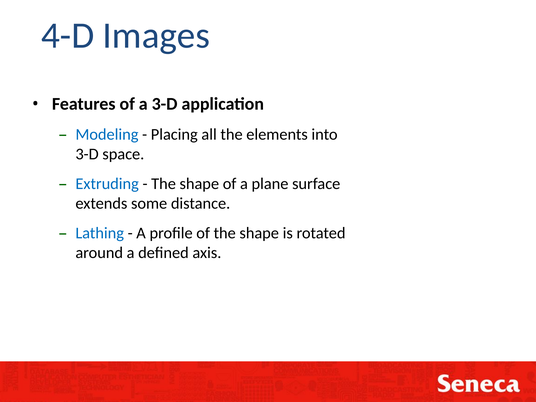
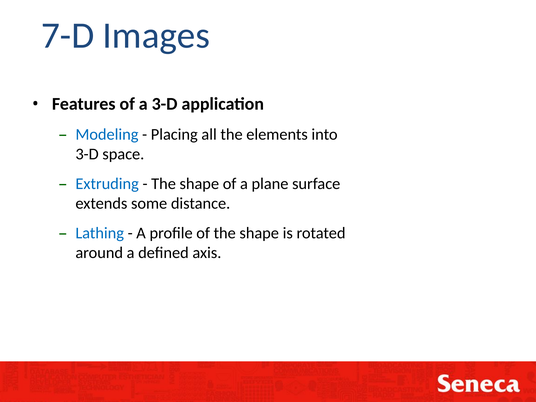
4-D: 4-D -> 7-D (68, 35)
